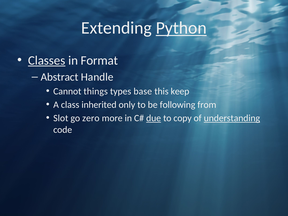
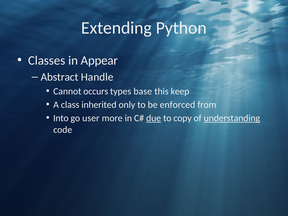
Python underline: present -> none (181, 28)
Classes underline: present -> none (47, 60)
Format: Format -> Appear (99, 60)
things: things -> occurs (96, 91)
following: following -> enforced (177, 105)
Slot: Slot -> Into (61, 118)
zero: zero -> user (91, 118)
